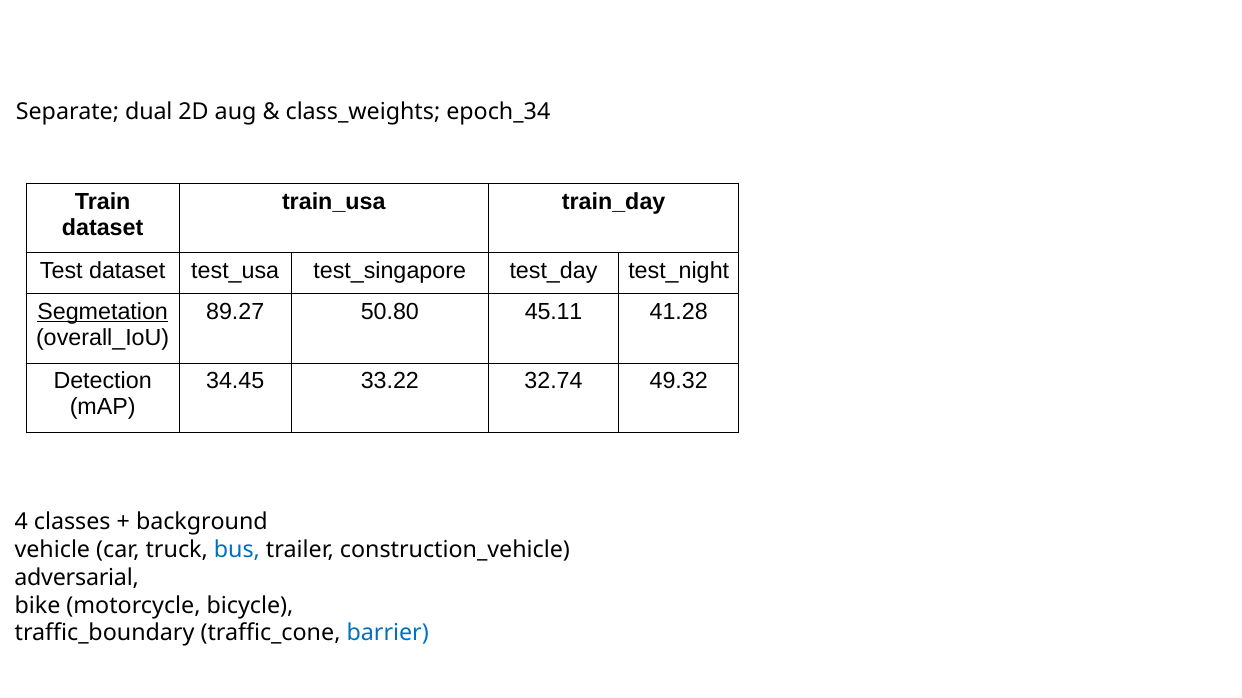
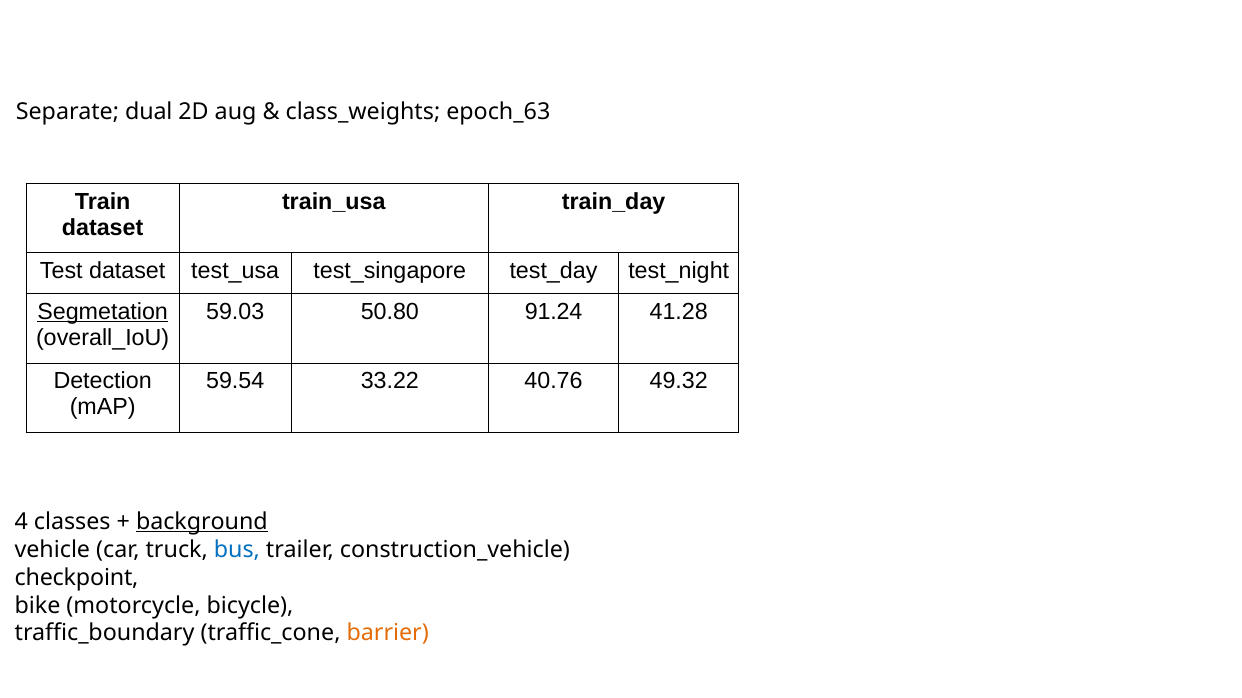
epoch_34: epoch_34 -> epoch_63 (498, 112)
89.27: 89.27 -> 59.03 (235, 312)
45.11: 45.11 -> 91.24 (554, 312)
34.45: 34.45 -> 59.54 (235, 381)
32.74: 32.74 -> 40.76 (553, 381)
background underline: none -> present (202, 522)
adversarial: adversarial -> checkpoint (77, 578)
barrier colour: blue -> orange (388, 634)
